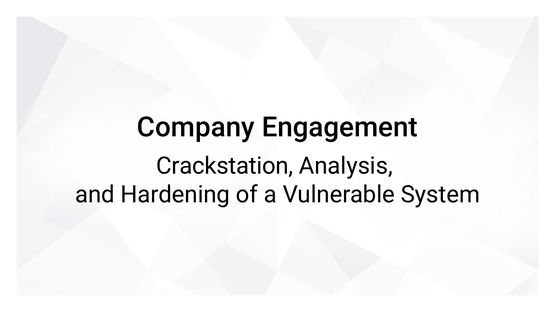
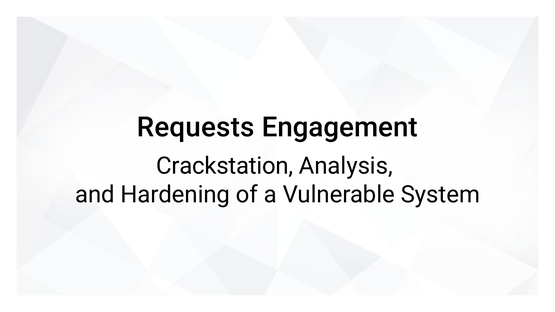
Company: Company -> Requests (196, 128)
